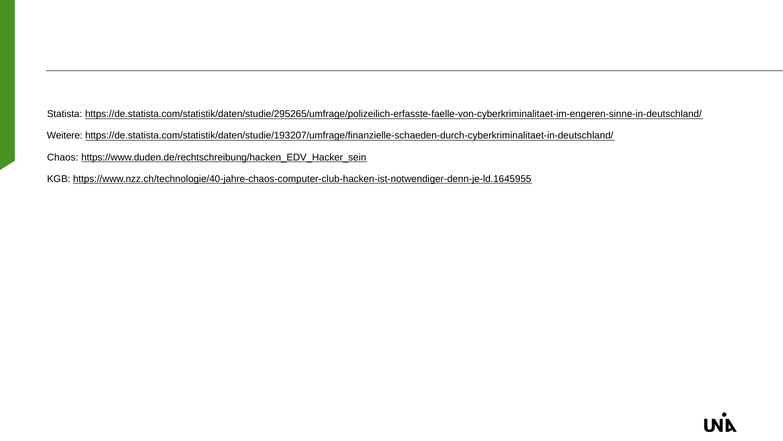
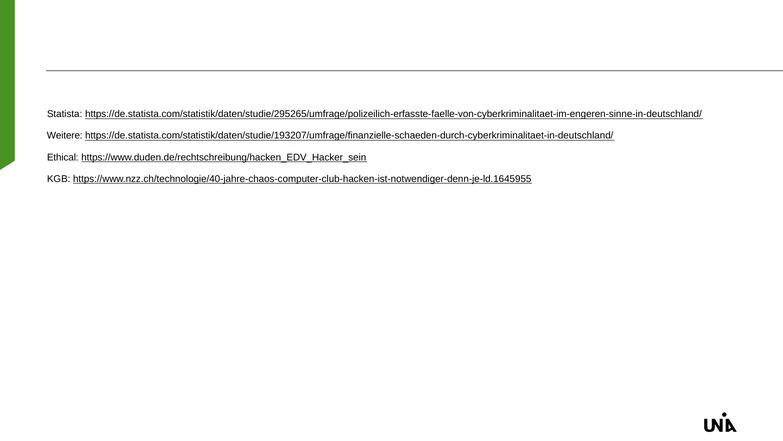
Chaos: Chaos -> Ethical (63, 157)
